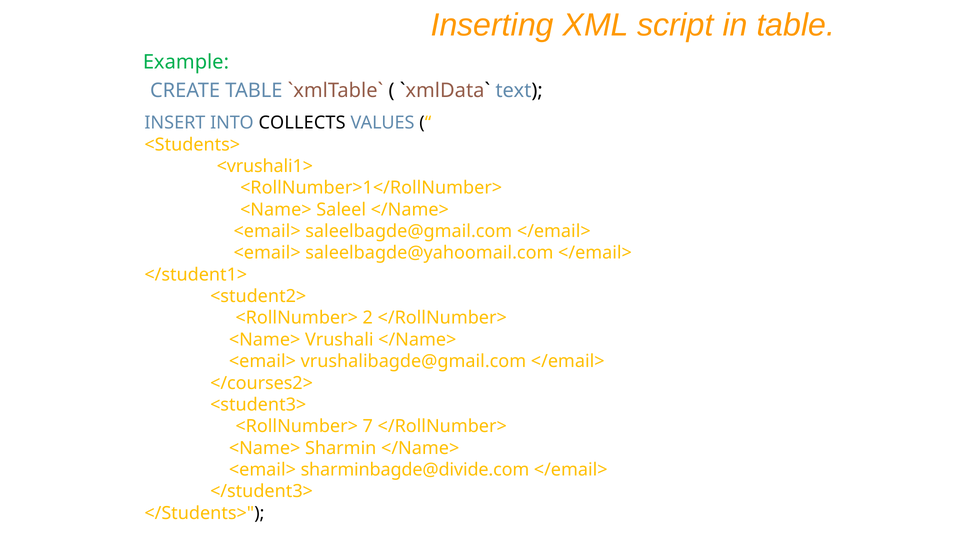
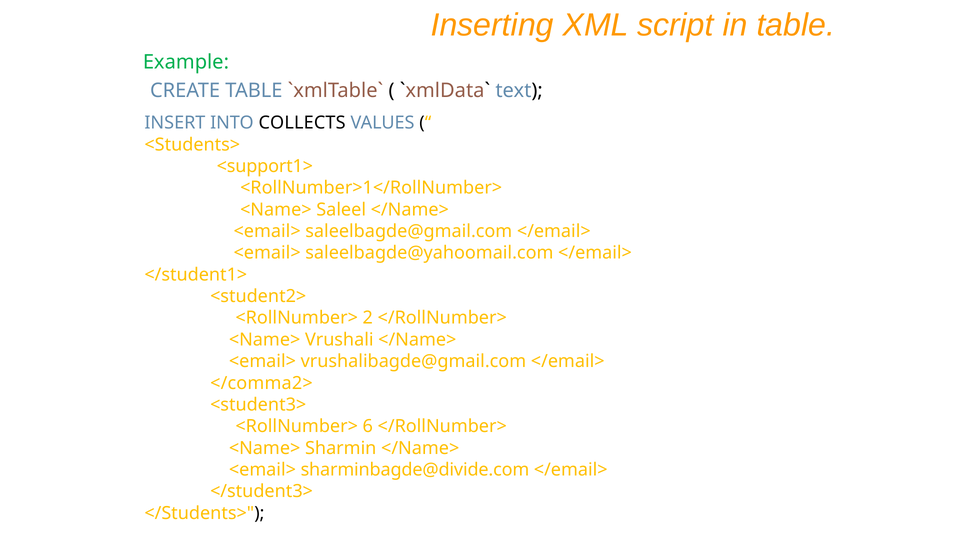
<vrushali1>: <vrushali1> -> <support1> (265, 166)
</courses2>: </courses2> -> </comma2> (261, 383)
7: 7 -> 6 (368, 426)
